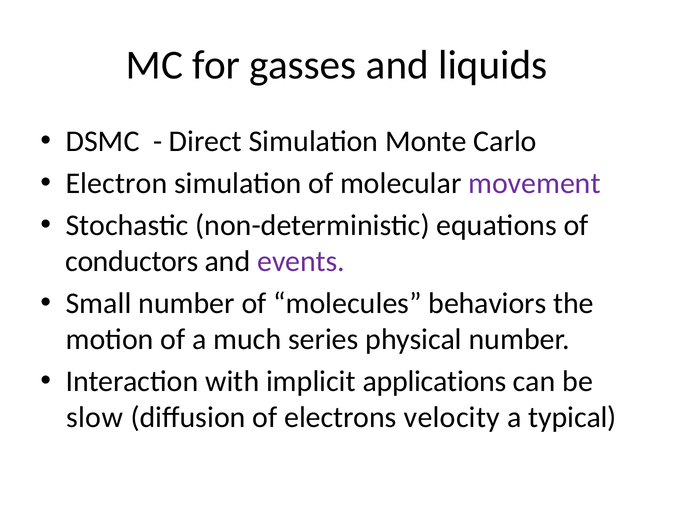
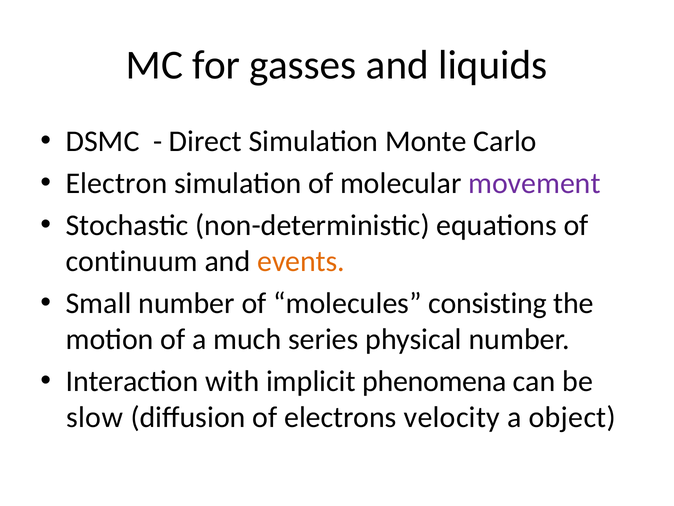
conductors: conductors -> continuum (132, 261)
events colour: purple -> orange (301, 261)
behaviors: behaviors -> consisting (487, 303)
applications: applications -> phenomena (435, 381)
typical: typical -> object (572, 417)
